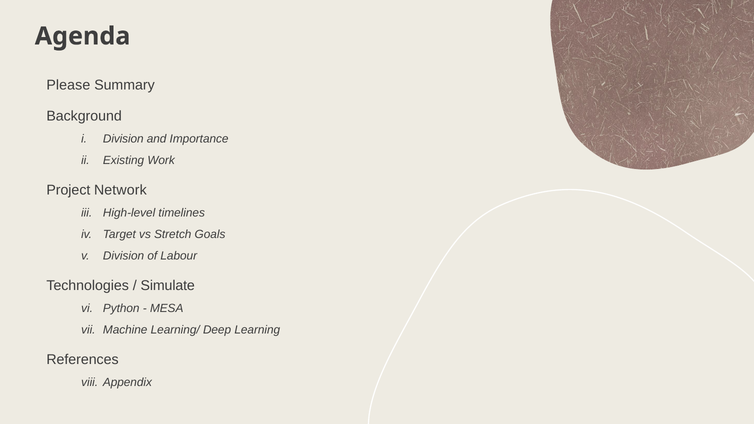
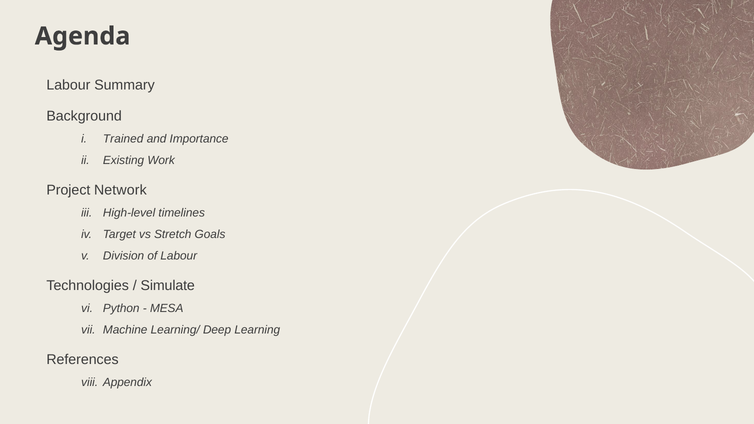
Please: Please -> Labour (68, 85)
Division: Division -> Trained (123, 139)
